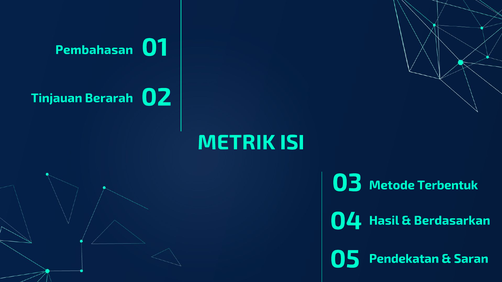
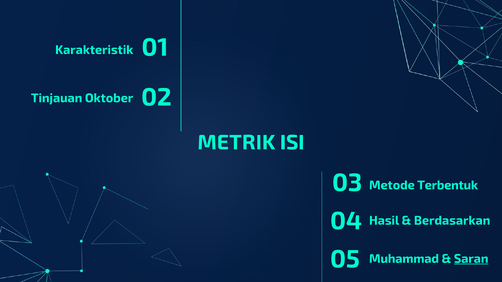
Pembahasan: Pembahasan -> Karakteristik (94, 50)
Berarah: Berarah -> Oktober (109, 98)
Pendekatan: Pendekatan -> Muhammad (404, 259)
Saran underline: none -> present (471, 259)
